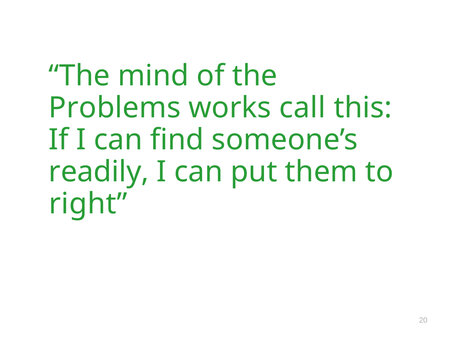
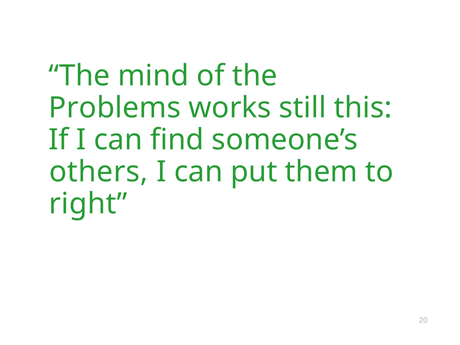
call: call -> still (303, 108)
readily: readily -> others (99, 172)
